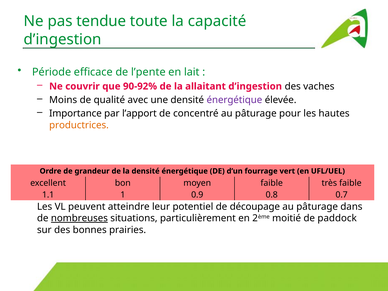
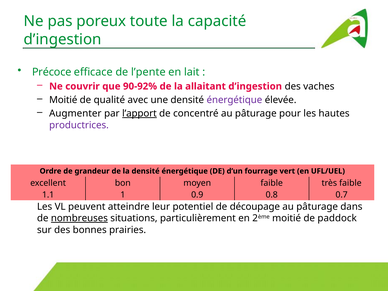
tendue: tendue -> poreux (101, 21)
Période: Période -> Précoce (52, 72)
Moins: Moins -> Moitié (63, 100)
Importance: Importance -> Augmenter (75, 113)
l’apport underline: none -> present (139, 113)
productrices colour: orange -> purple (79, 125)
